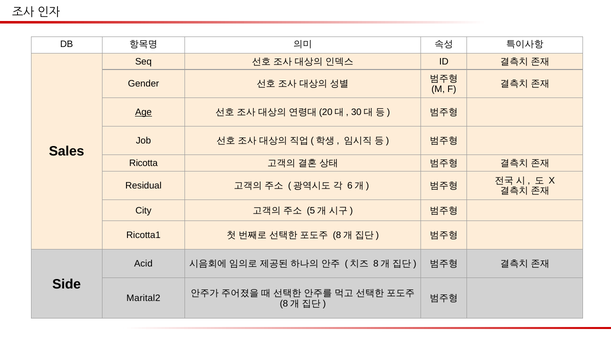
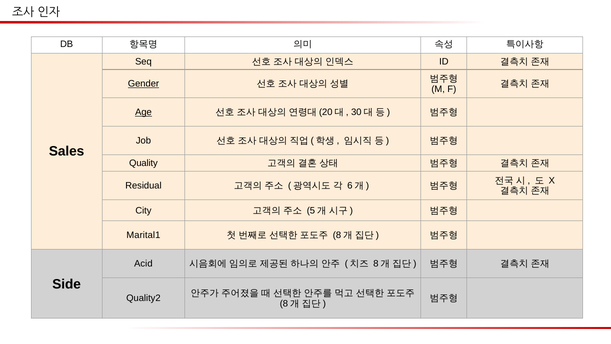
Gender underline: none -> present (143, 84)
Ricotta: Ricotta -> Quality (143, 163)
Ricotta1: Ricotta1 -> Marital1 (143, 235)
Marital2: Marital2 -> Quality2 (143, 298)
